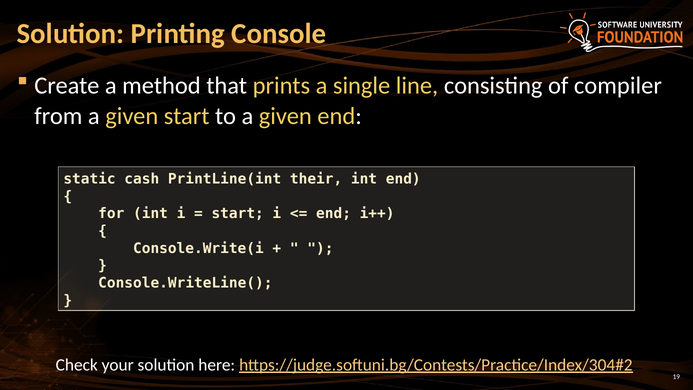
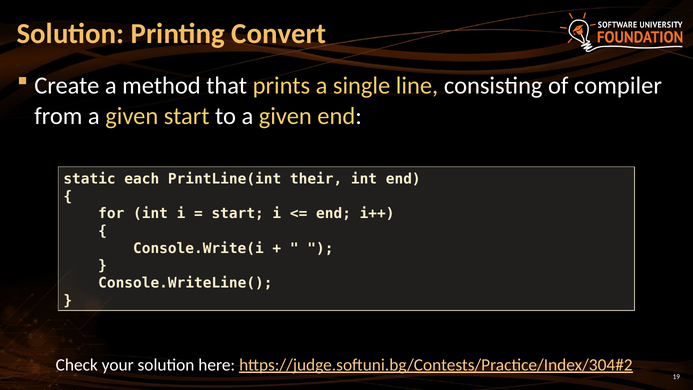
Console: Console -> Convert (279, 34)
cash: cash -> each (142, 179)
